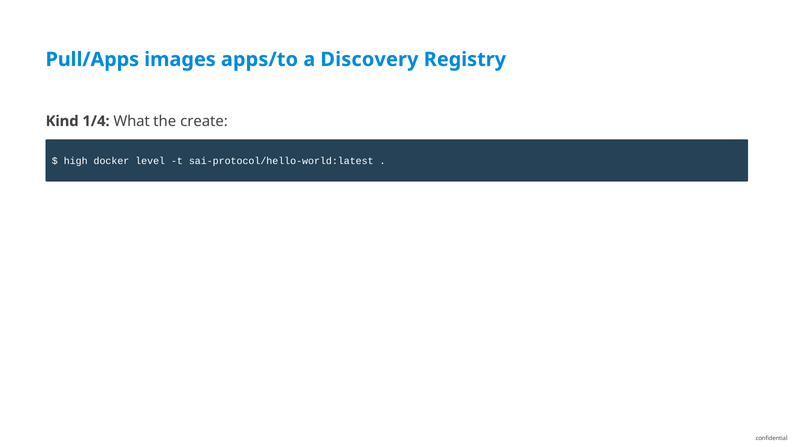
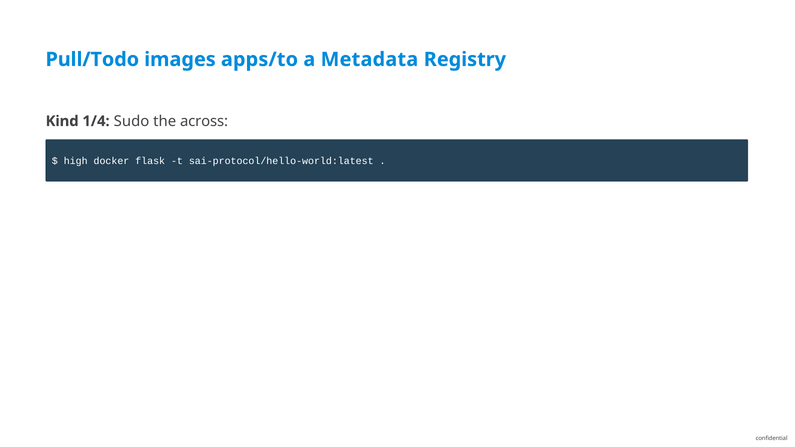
Pull/Apps: Pull/Apps -> Pull/Todo (92, 59)
Discovery: Discovery -> Metadata (369, 59)
What: What -> Sudo (132, 121)
create: create -> across (204, 121)
level: level -> flask (150, 161)
